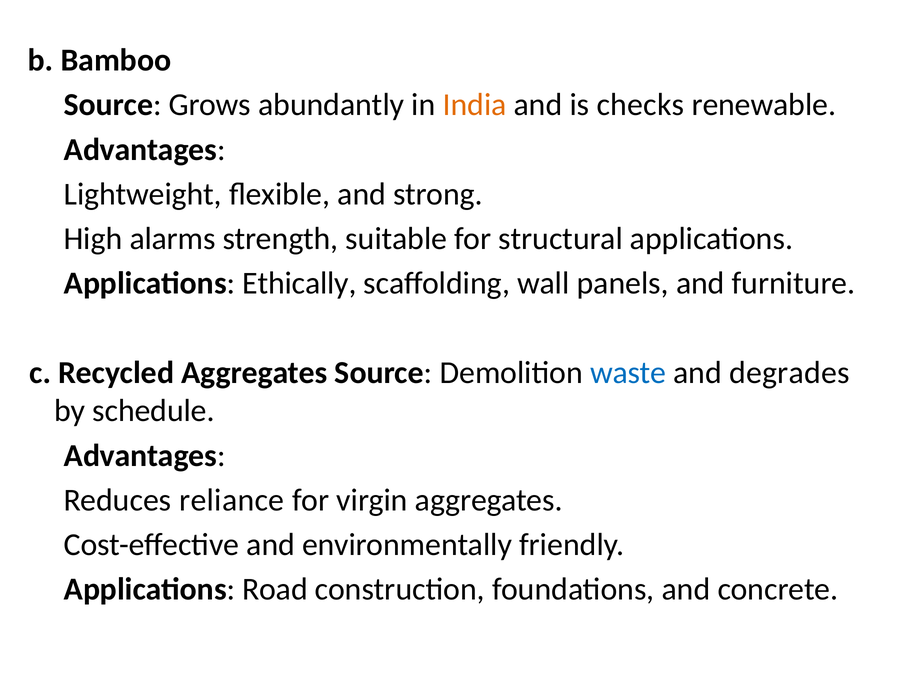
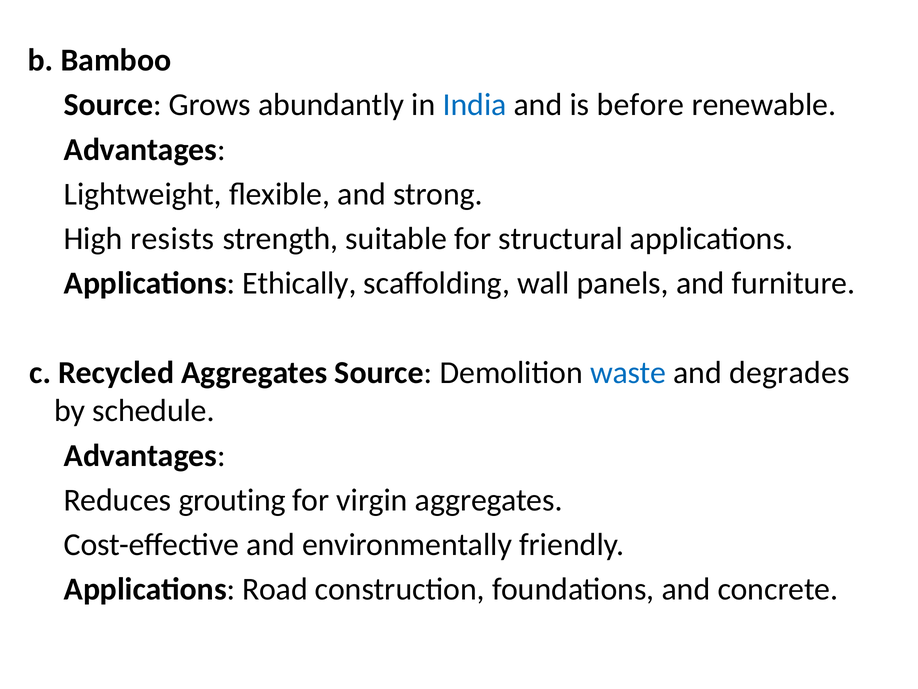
India colour: orange -> blue (475, 105)
checks: checks -> before (640, 105)
alarms: alarms -> resists (172, 239)
reliance: reliance -> grouting (232, 500)
